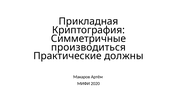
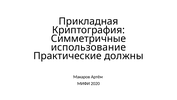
производиться: производиться -> использование (88, 47)
